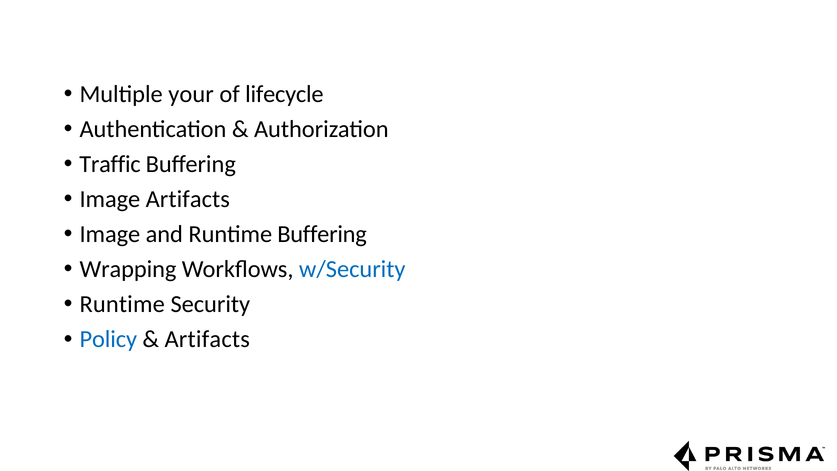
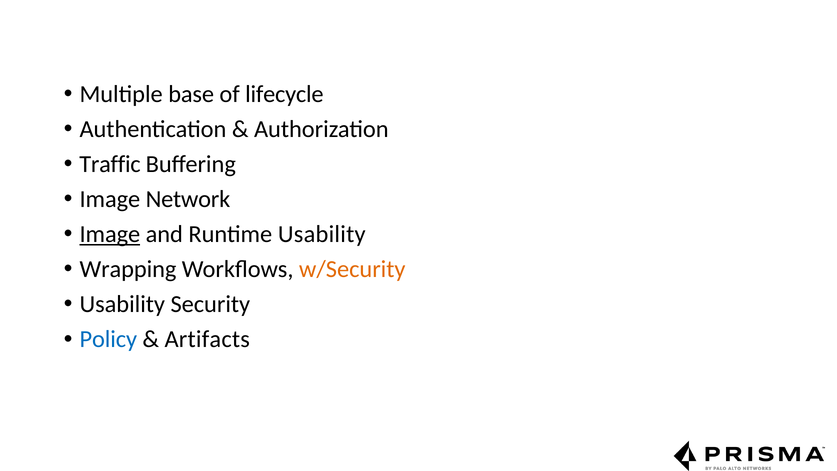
your: your -> base (191, 94)
Image Artifacts: Artifacts -> Network (188, 199)
Image underline: none -> present (110, 234)
Runtime Buffering: Buffering -> Usability (322, 234)
w/Security colour: blue -> orange (352, 269)
Runtime: Runtime -> Usability (122, 304)
